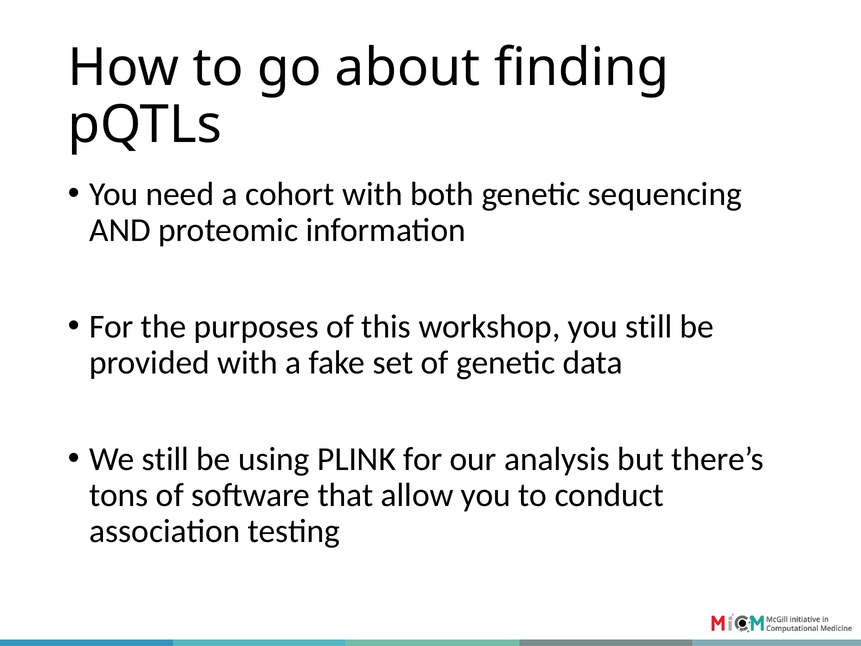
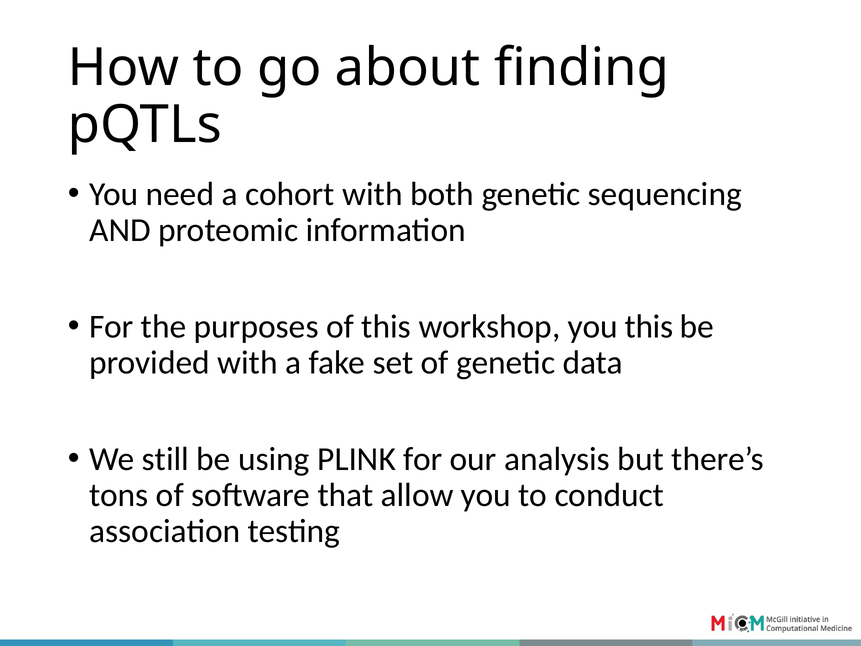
you still: still -> this (649, 326)
